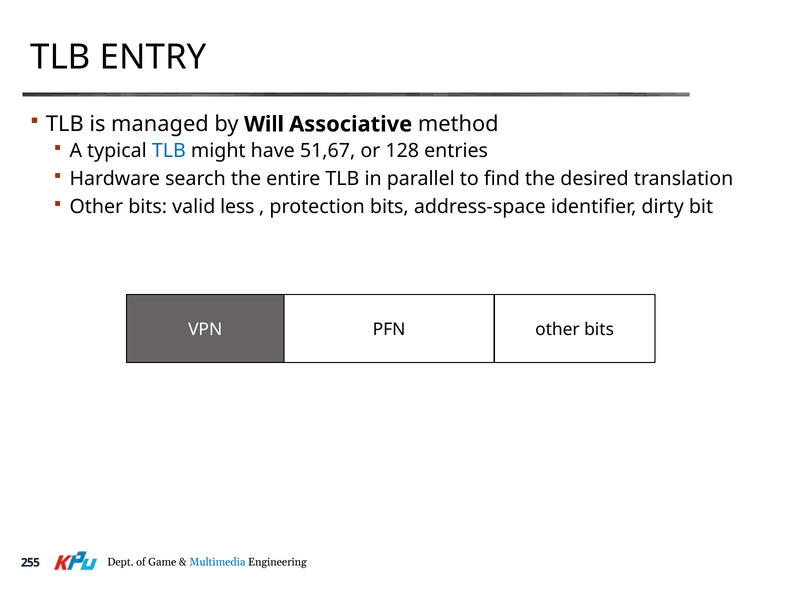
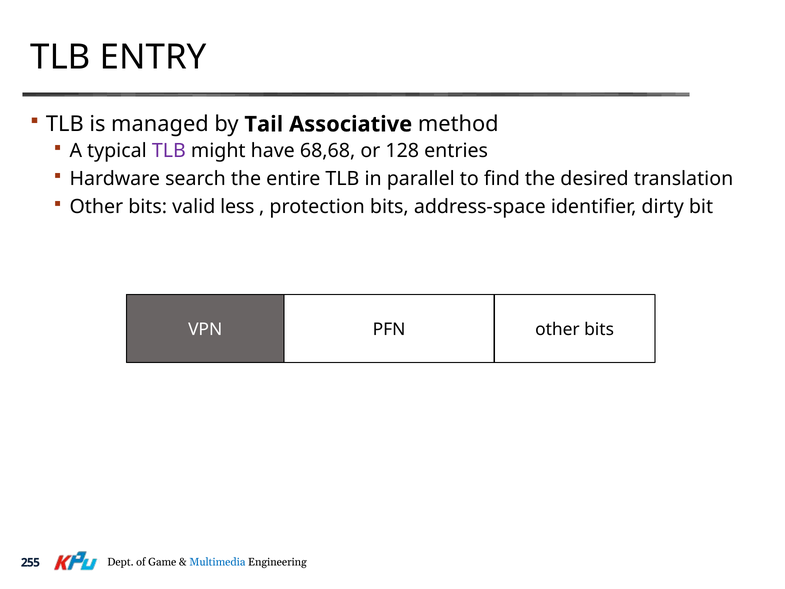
Will: Will -> Tail (264, 124)
TLB colour: blue -> purple (169, 151)
51,67: 51,67 -> 68,68 (328, 151)
